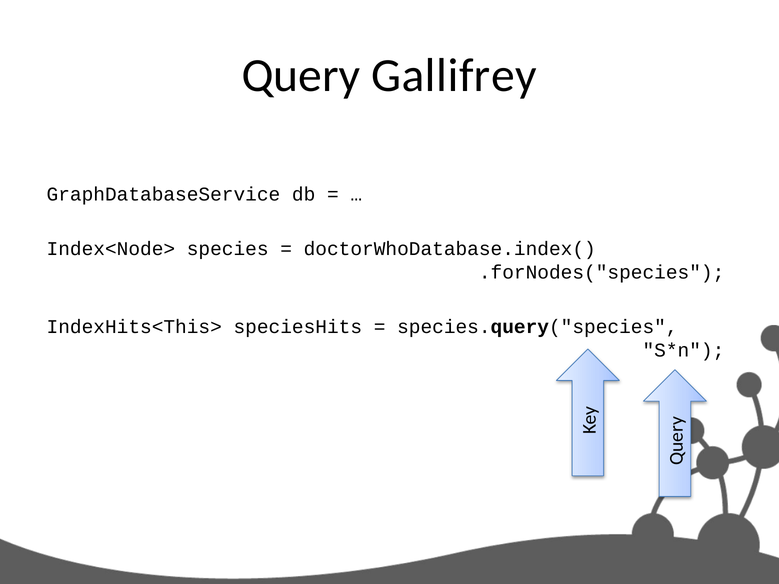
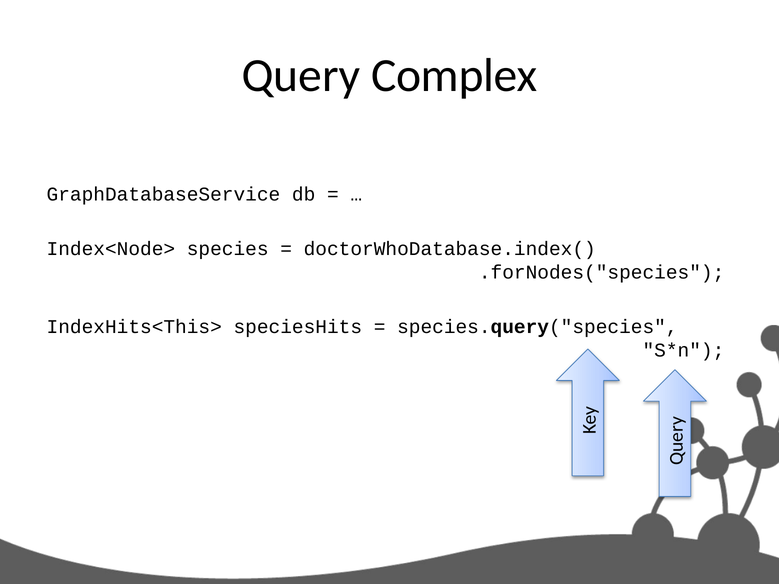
Gallifrey: Gallifrey -> Complex (454, 75)
